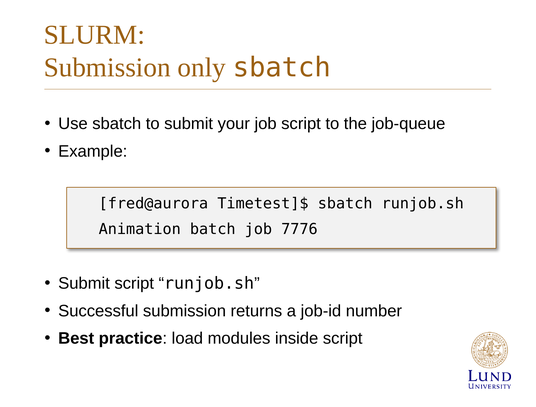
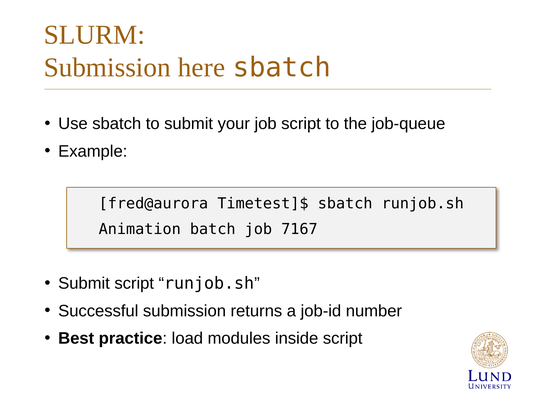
only: only -> here (202, 68)
7776: 7776 -> 7167 (299, 229)
